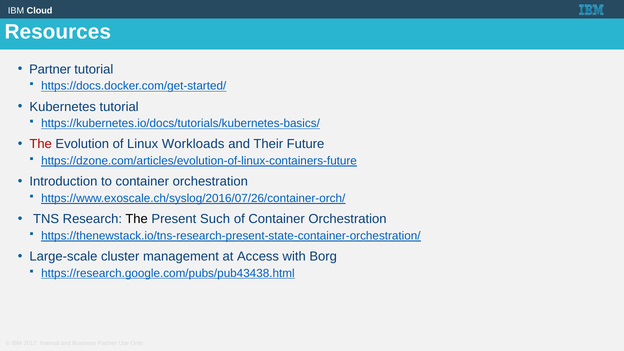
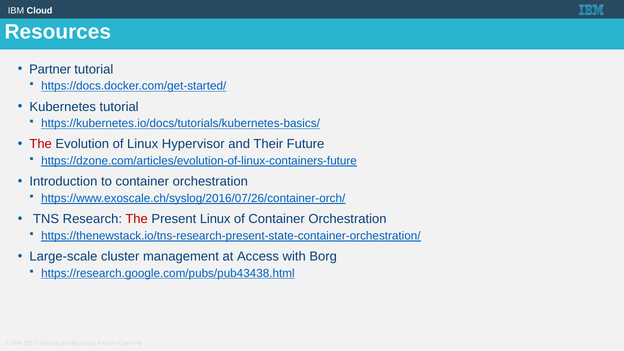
Workloads: Workloads -> Hypervisor (193, 144)
The colour: black -> red (137, 219)
Present Such: Such -> Linux (215, 219)
